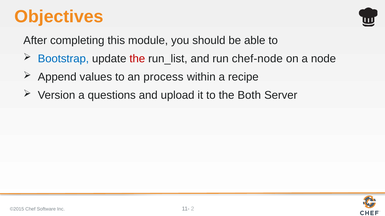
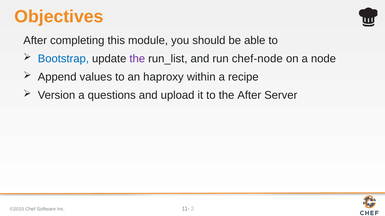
the colour: red -> purple (137, 59)
process: process -> haproxy (163, 77)
the Both: Both -> After (249, 95)
